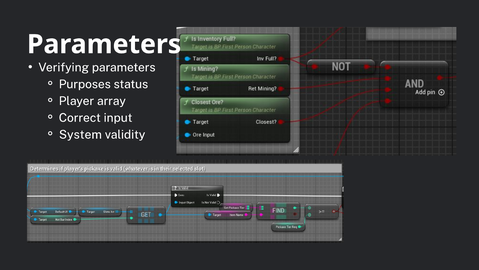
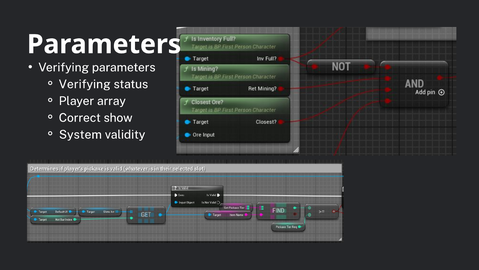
Purposes: Purposes -> Verifying (85, 84)
input: input -> show (118, 118)
